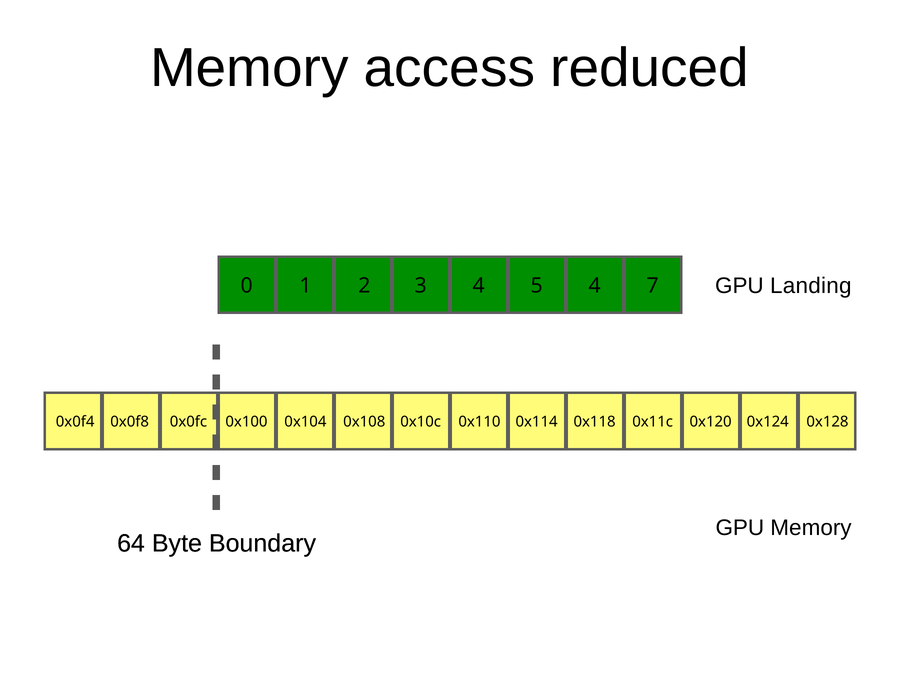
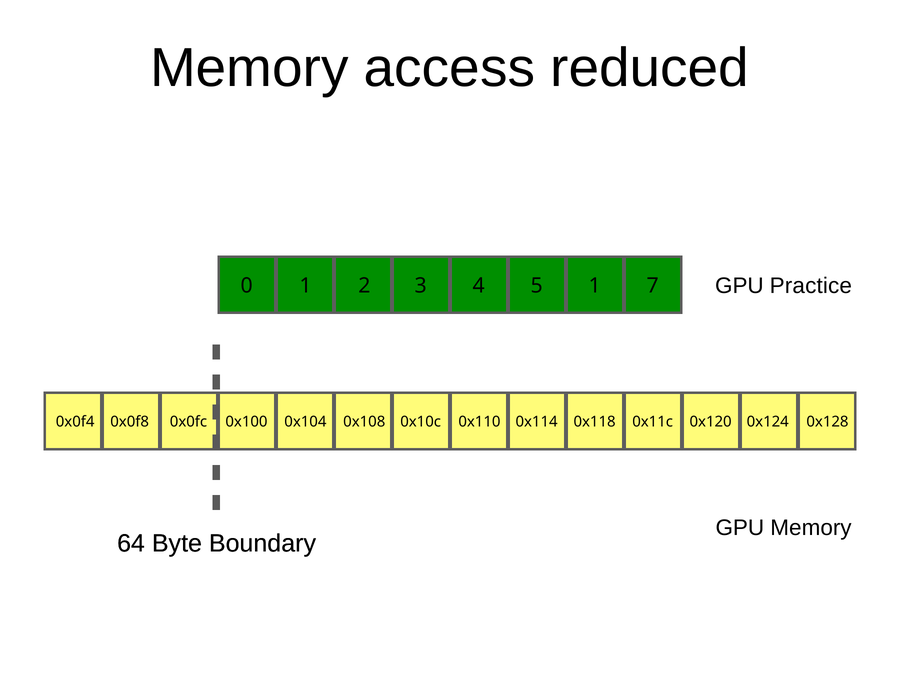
5 4: 4 -> 1 (595, 286)
Landing: Landing -> Practice (811, 286)
